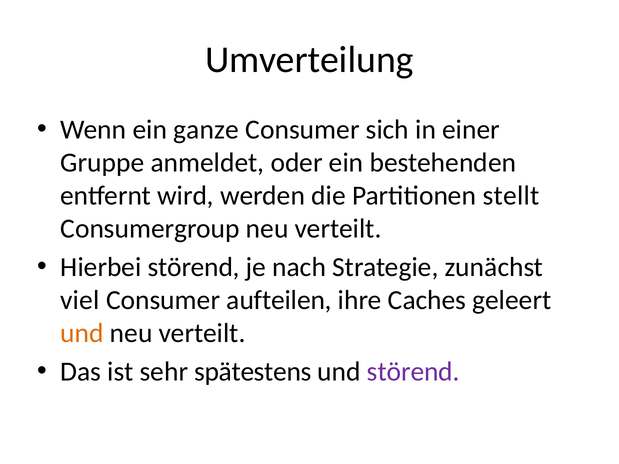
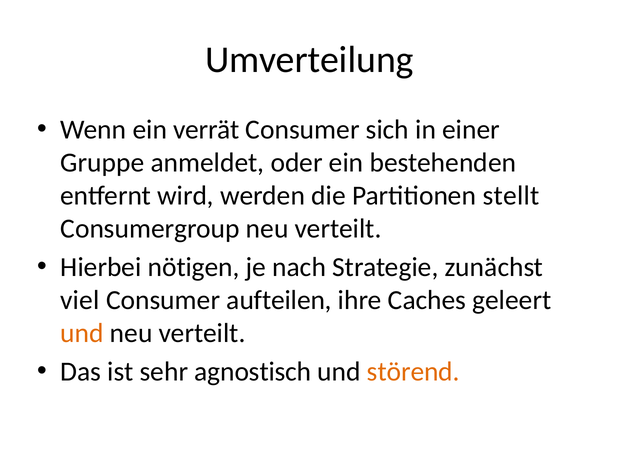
ganze: ganze -> verrät (206, 130)
Hierbei störend: störend -> nötigen (194, 267)
spätestens: spätestens -> agnostisch (253, 372)
störend colour: purple -> orange (413, 372)
